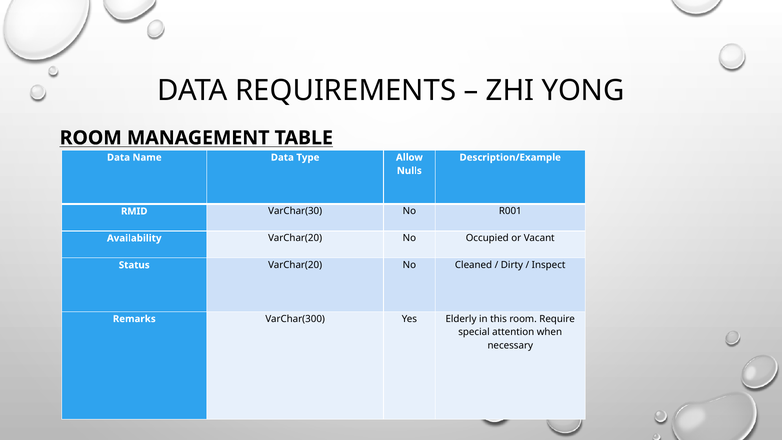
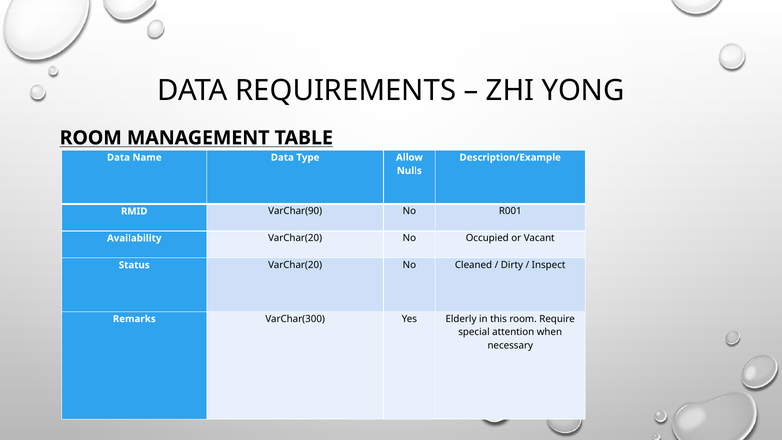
VarChar(30: VarChar(30 -> VarChar(90 (295, 211)
